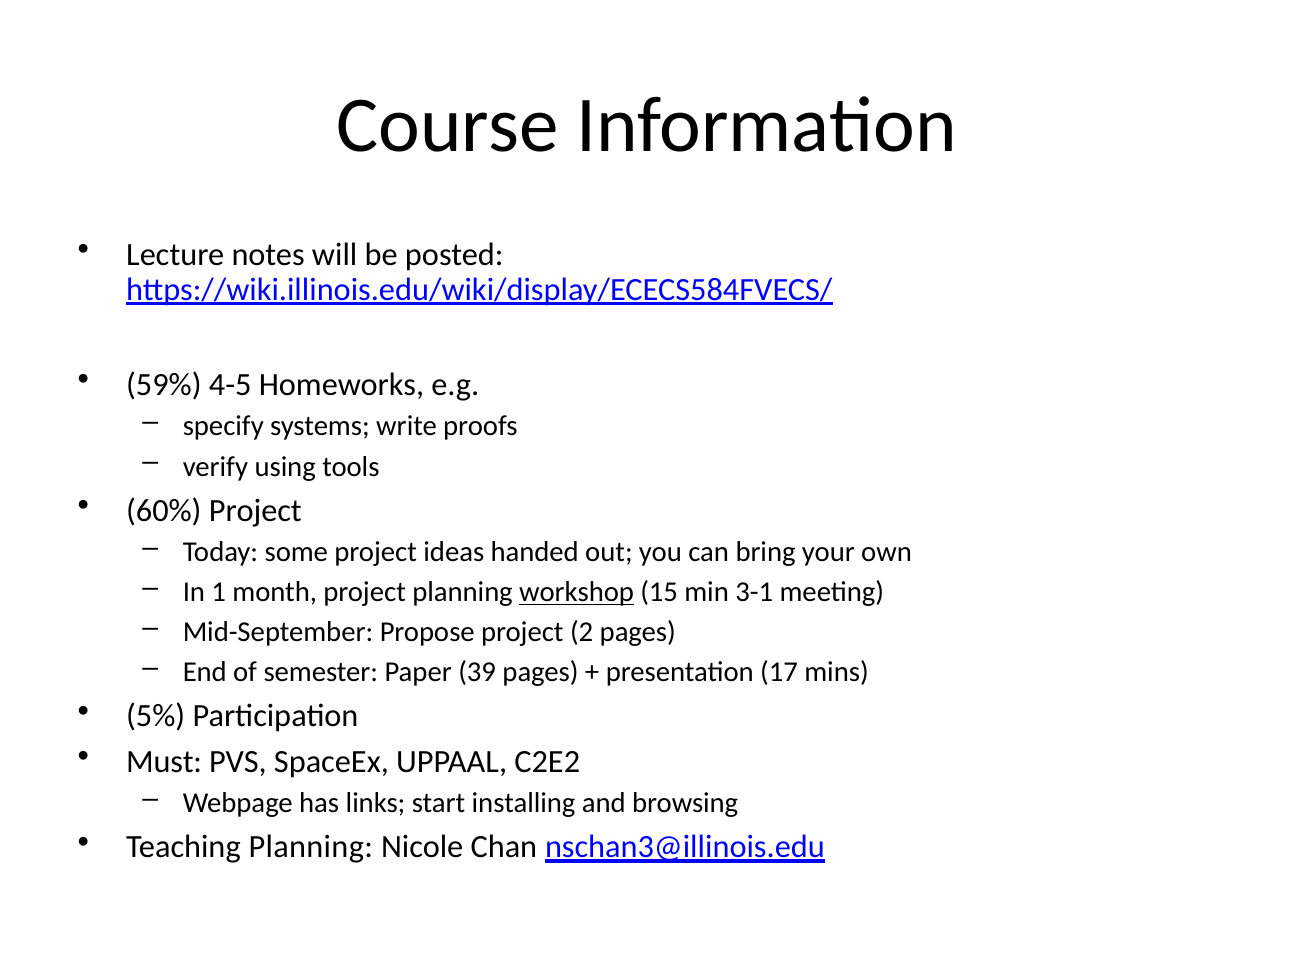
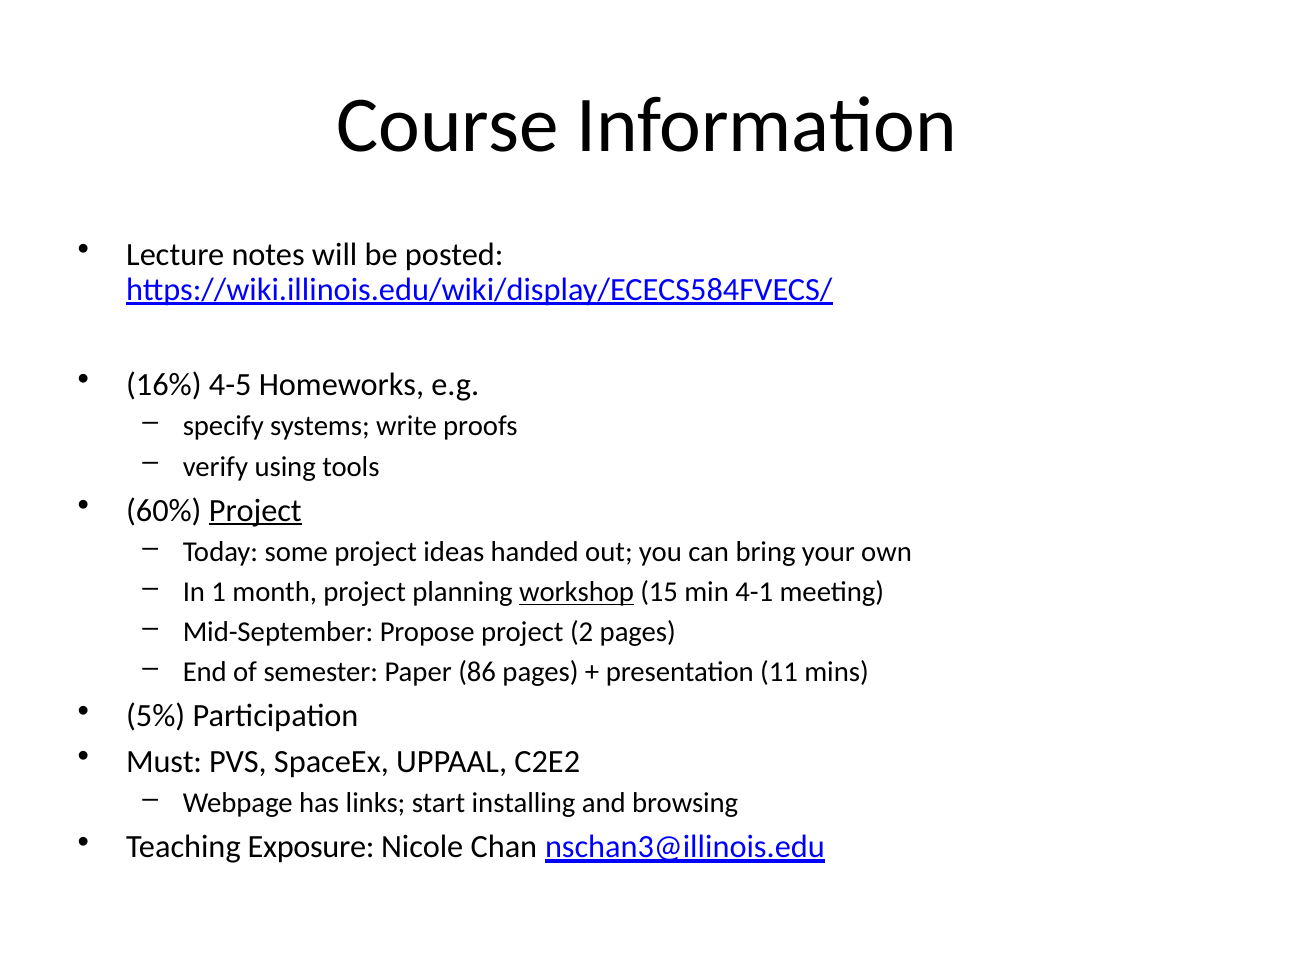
59%: 59% -> 16% (164, 385)
Project underline: none -> present (255, 510)
3-1: 3-1 -> 4-1 (754, 592)
39: 39 -> 86 (477, 672)
17: 17 -> 11 (779, 672)
Teaching Planning: Planning -> Exposure (311, 846)
